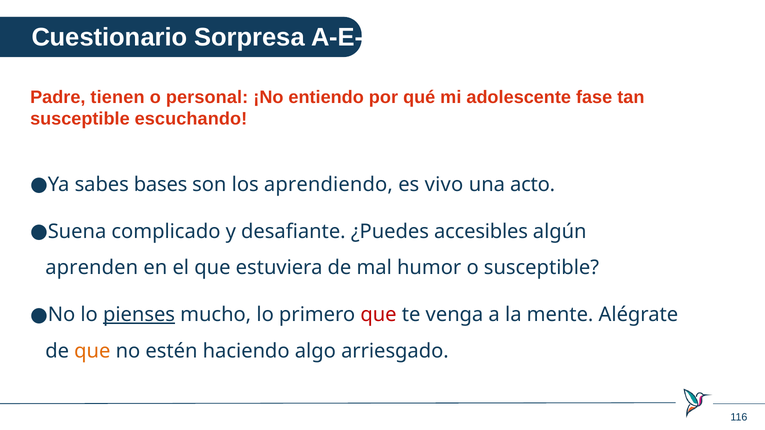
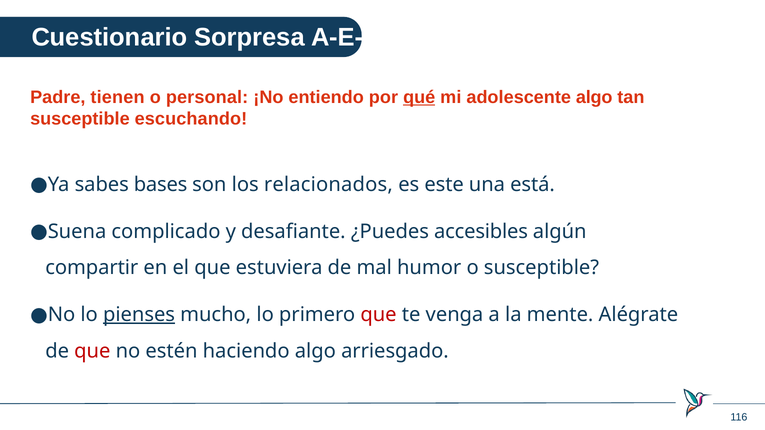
qué underline: none -> present (419, 97)
adolescente fase: fase -> algo (594, 97)
aprendiendo: aprendiendo -> relacionados (328, 185)
vivo: vivo -> este (444, 185)
acto: acto -> está (533, 185)
aprenden: aprenden -> compartir (92, 268)
que colour: orange -> red (92, 351)
